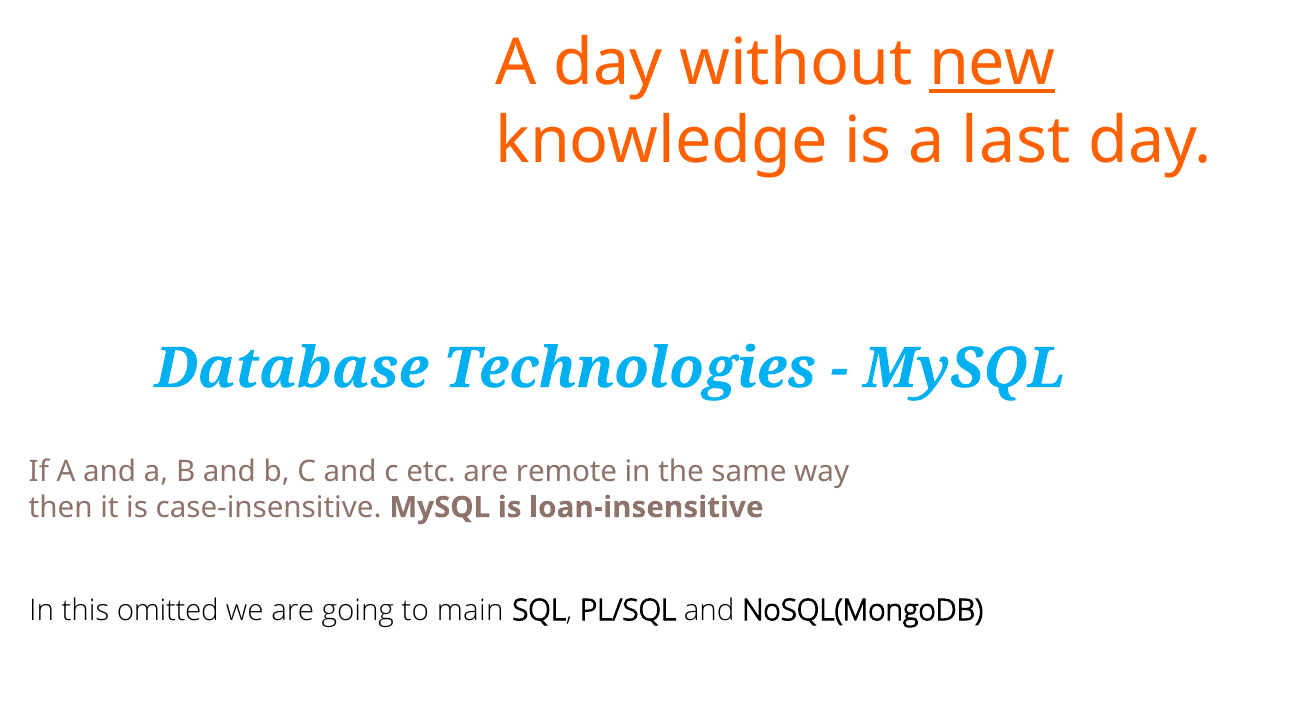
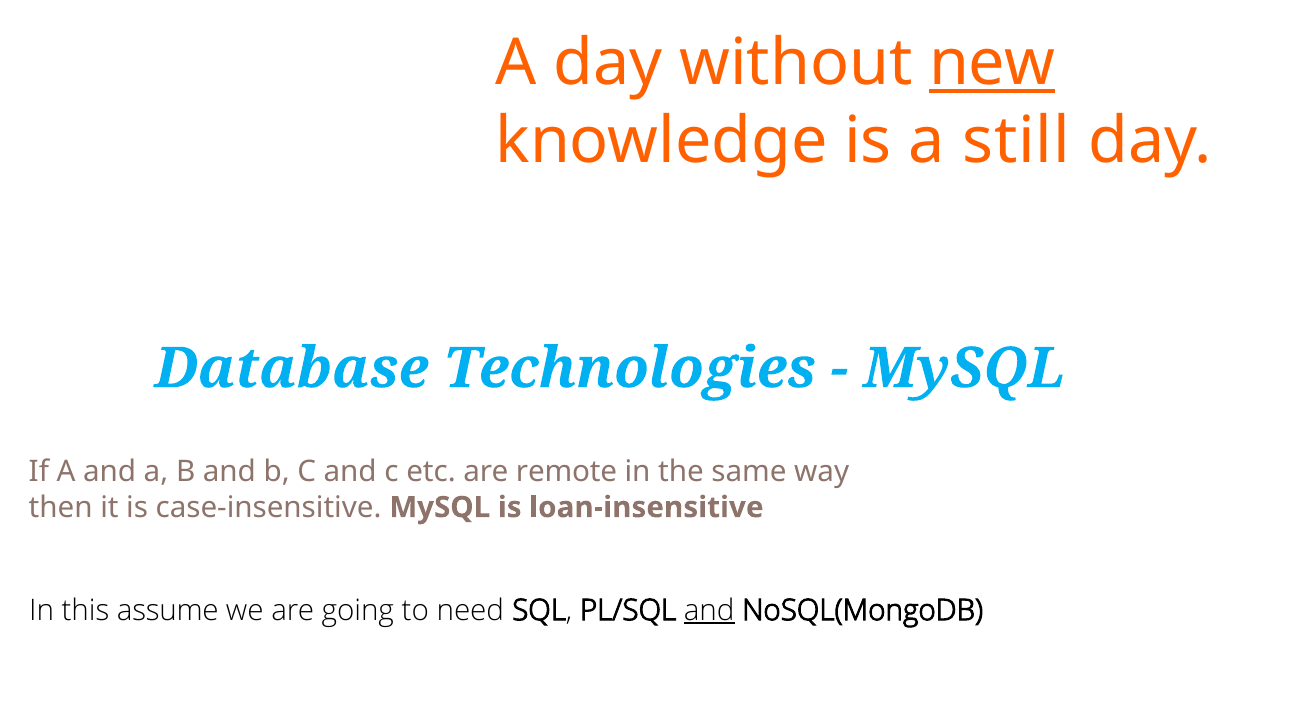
last: last -> still (1016, 141)
omitted: omitted -> assume (168, 610)
main: main -> need (470, 610)
and underline: none -> present (709, 610)
